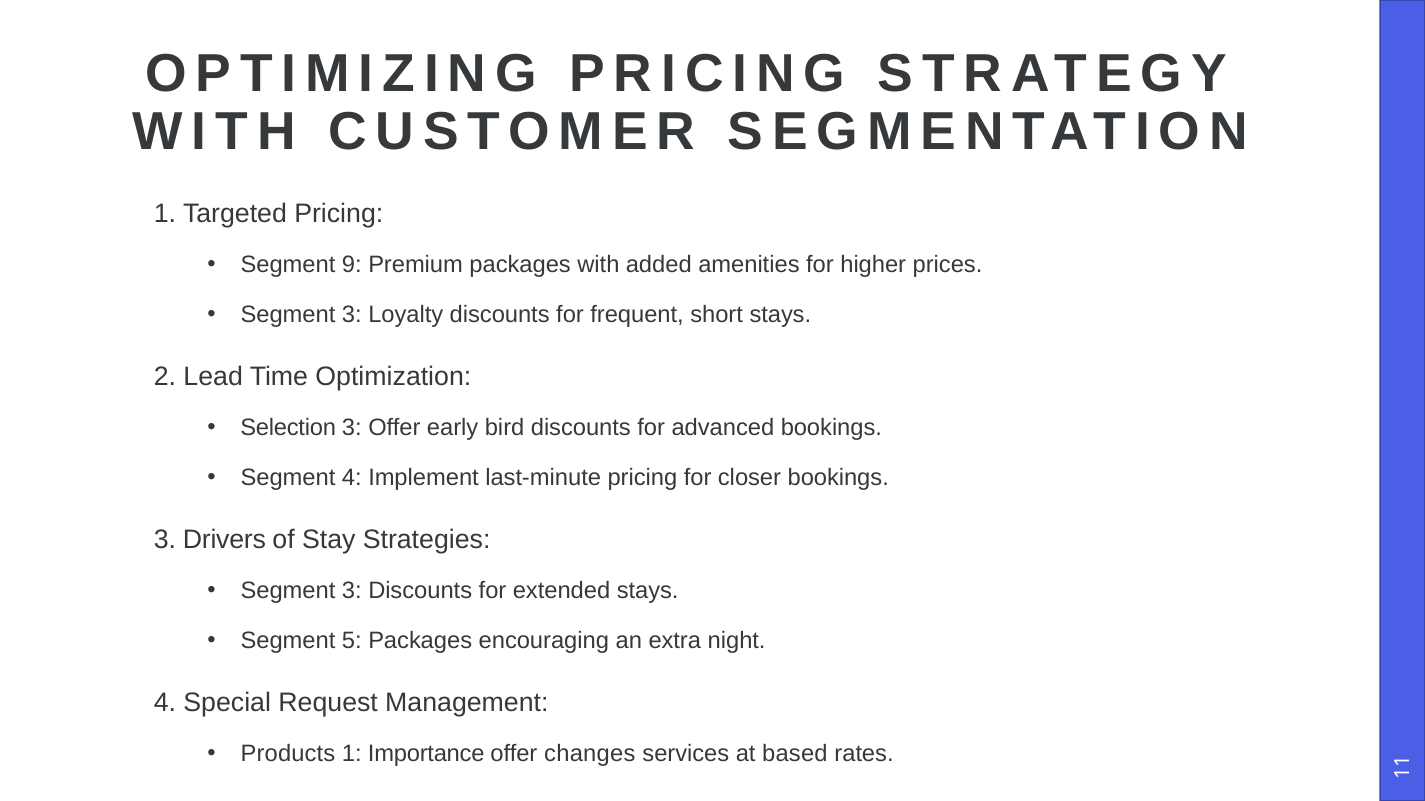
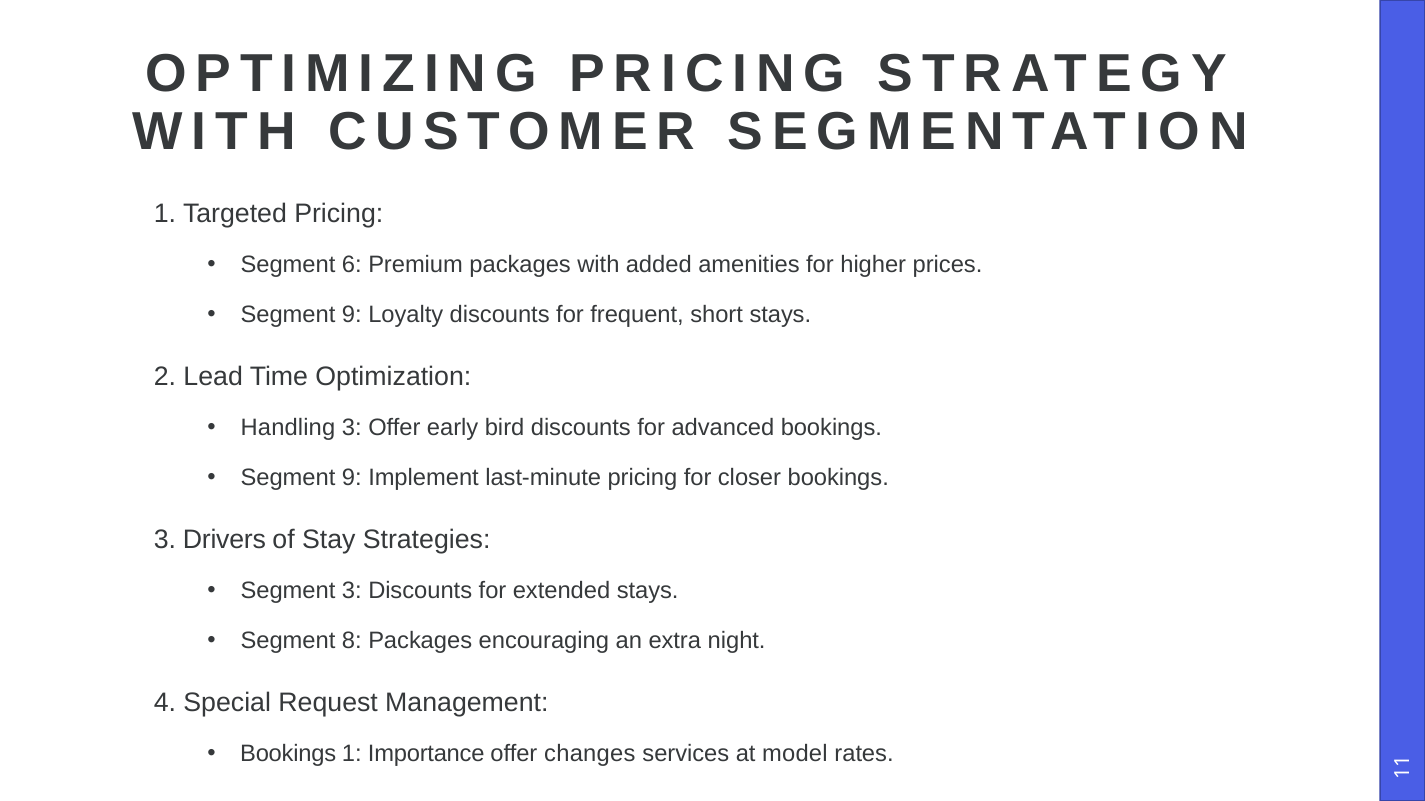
9: 9 -> 6 (352, 265)
3: 3 -> 9 (352, 315)
Selection: Selection -> Handling (288, 428)
4: 4 -> 9 (352, 478)
5: 5 -> 8 (352, 641)
Products: Products -> Bookings (288, 755)
based: based -> model (795, 755)
